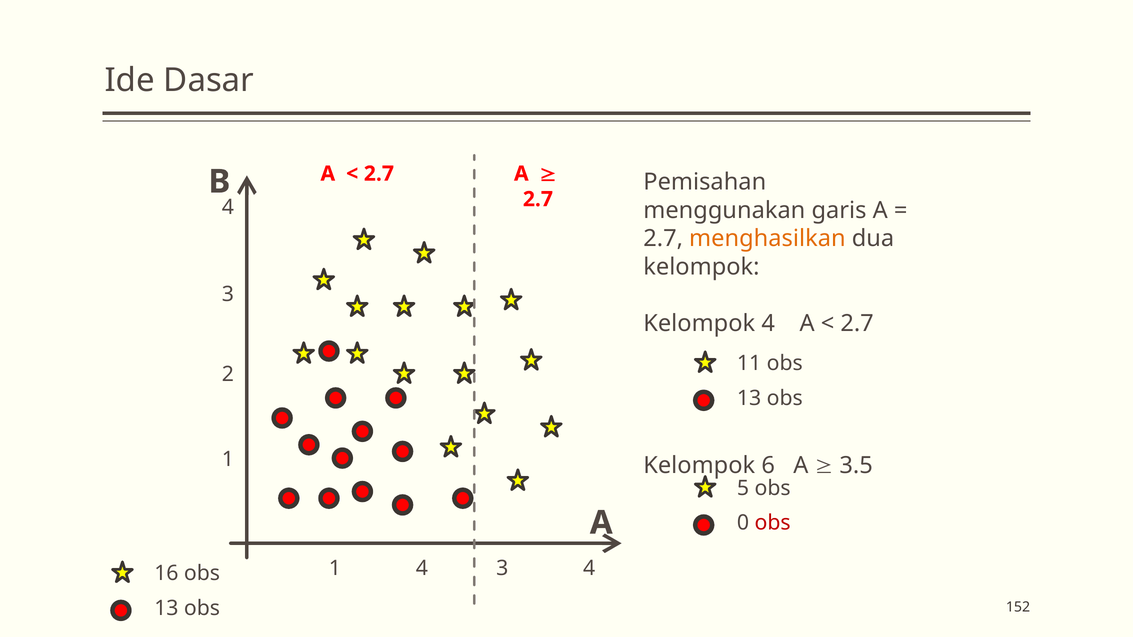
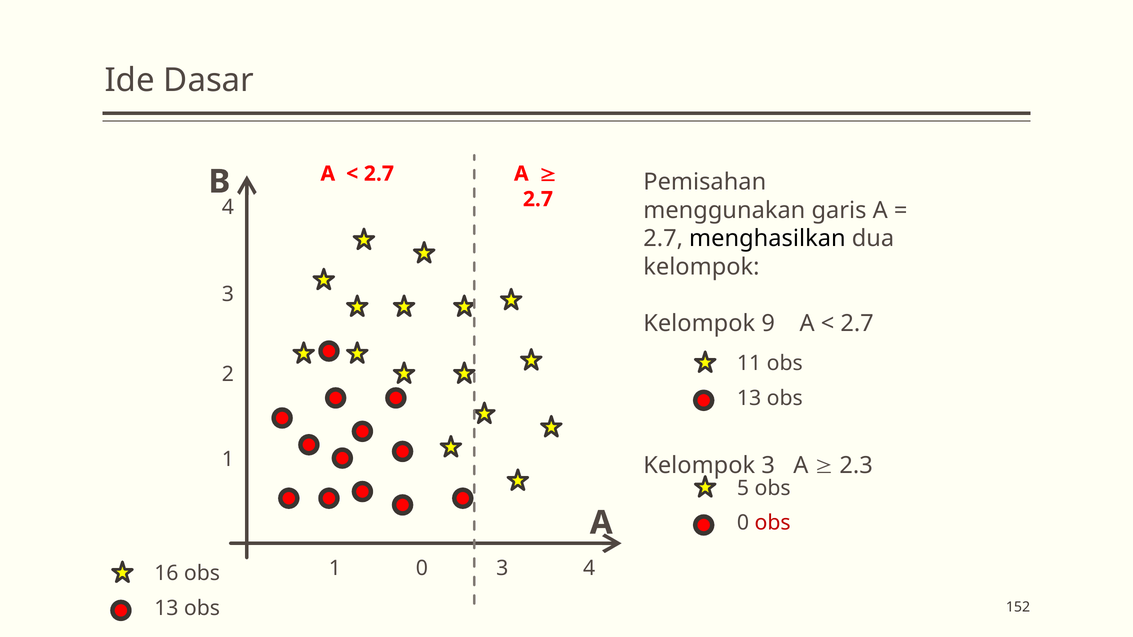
menghasilkan colour: orange -> black (767, 239)
Kelompok 4: 4 -> 9 (768, 324)
Kelompok 6: 6 -> 3 (768, 465)
3.5: 3.5 -> 2.3 (856, 465)
1 4: 4 -> 0 (422, 569)
